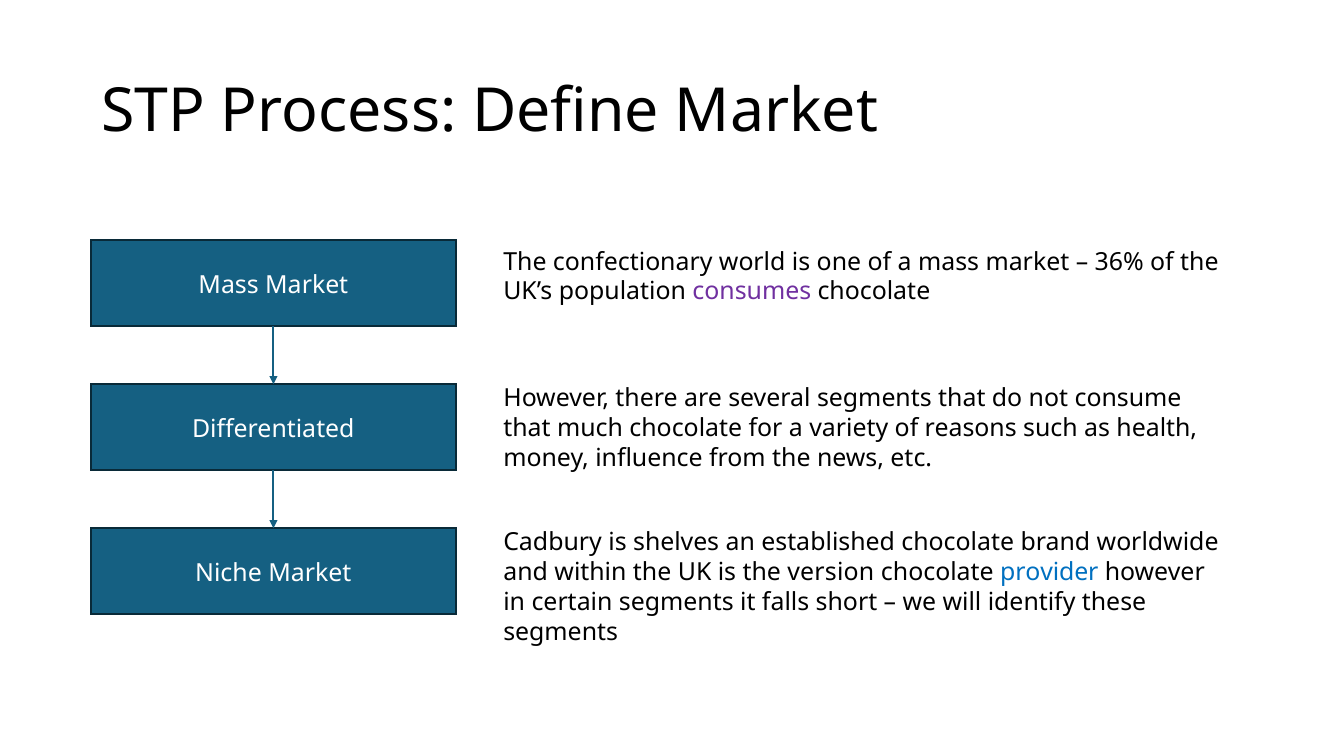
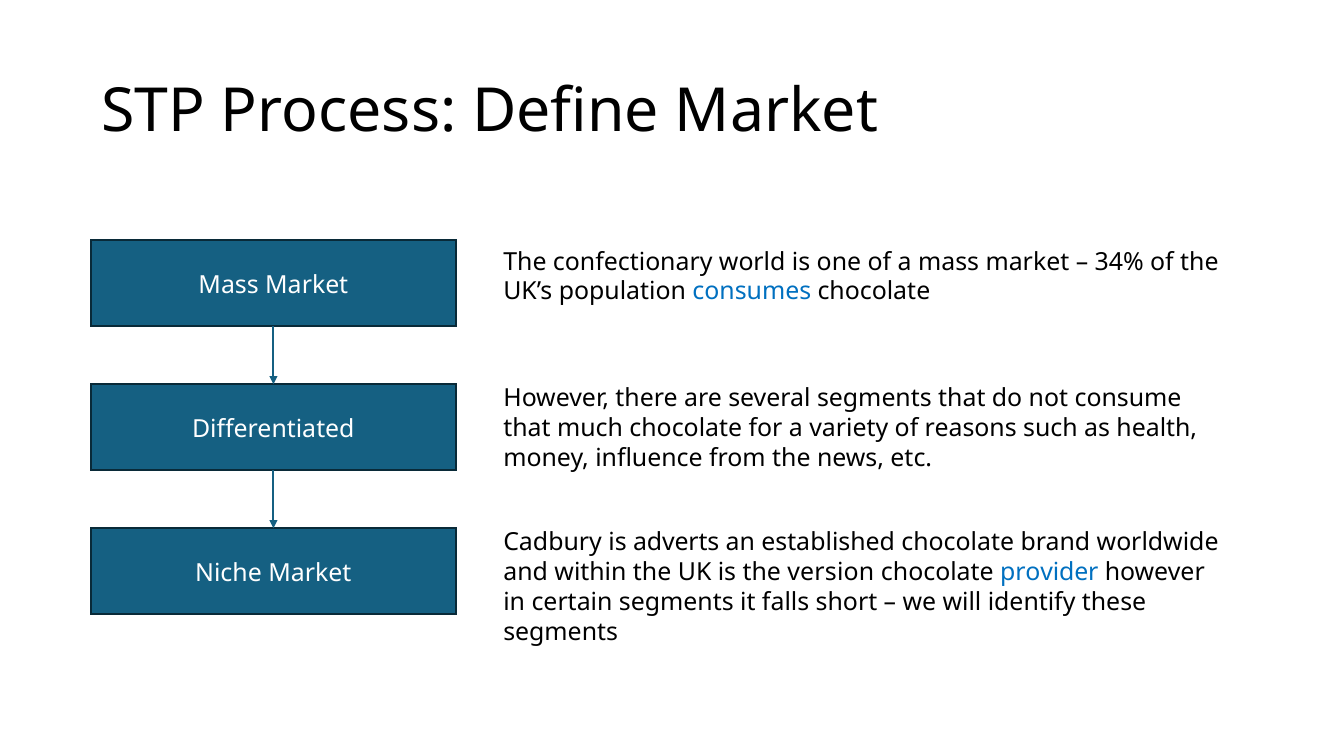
36%: 36% -> 34% (1119, 262)
consumes colour: purple -> blue (752, 292)
shelves: shelves -> adverts (676, 543)
